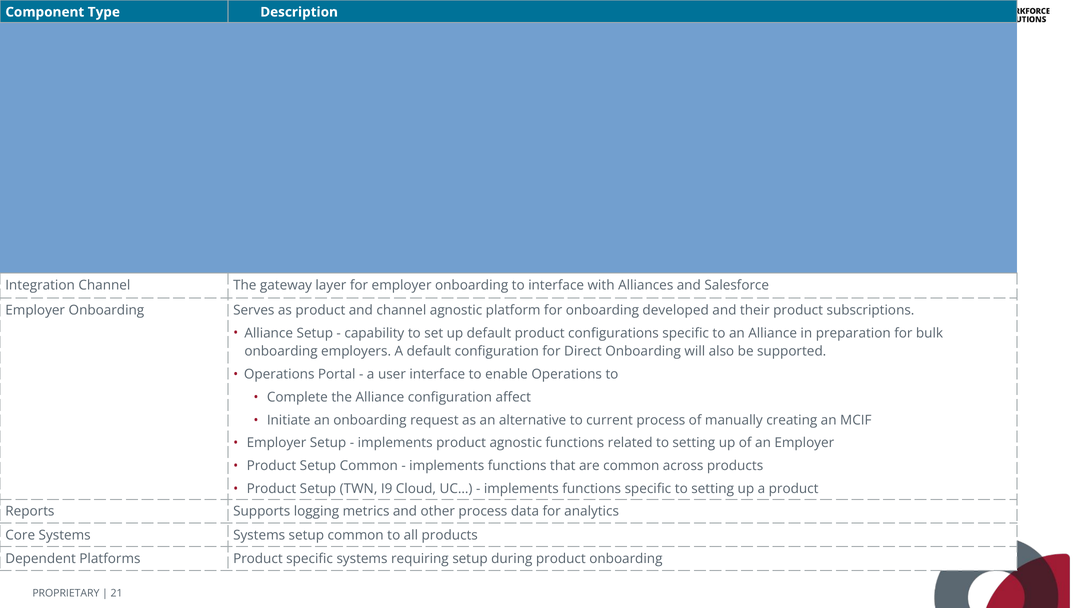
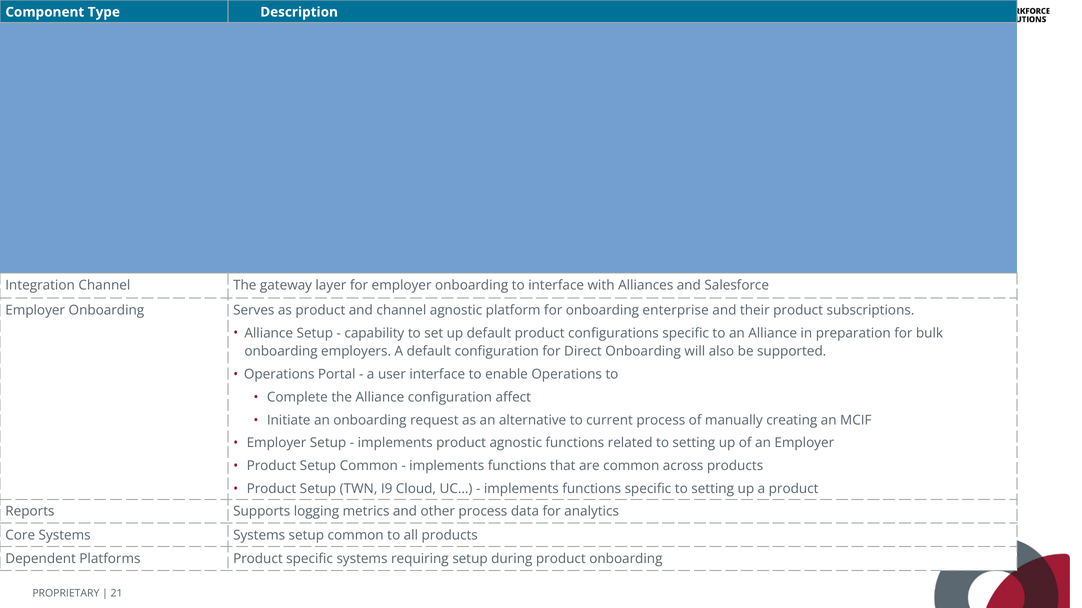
developed: developed -> enterprise (676, 311)
